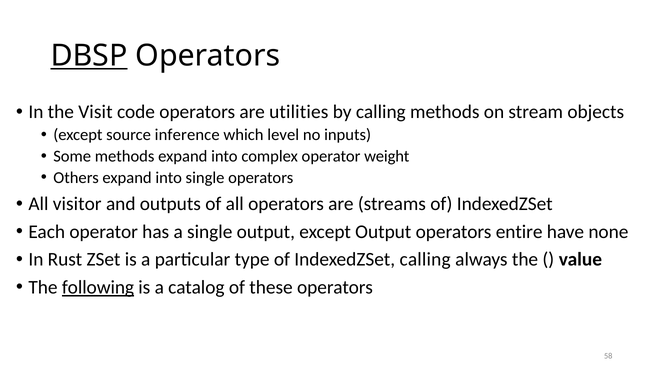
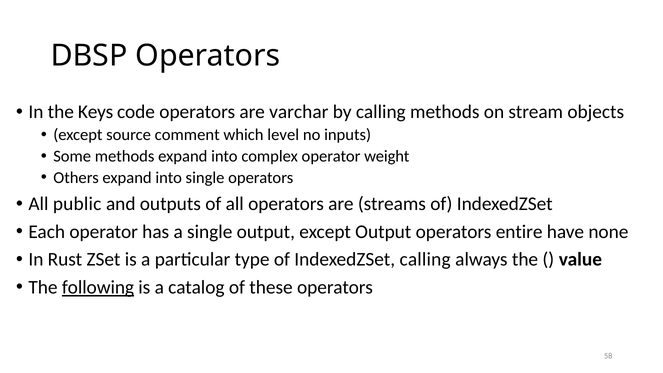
DBSP underline: present -> none (89, 56)
Visit: Visit -> Keys (96, 112)
utilities: utilities -> varchar (299, 112)
inference: inference -> comment (187, 135)
visitor: visitor -> public (77, 204)
